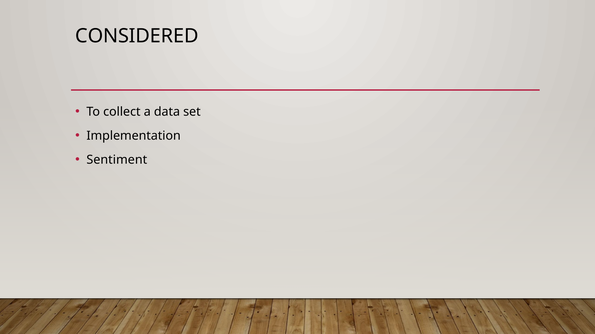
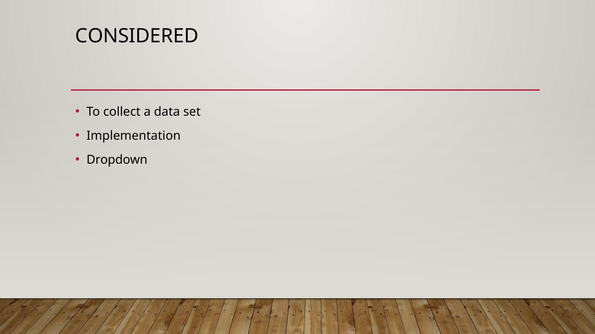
Sentiment: Sentiment -> Dropdown (117, 160)
